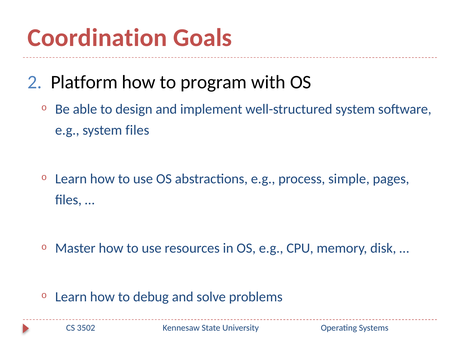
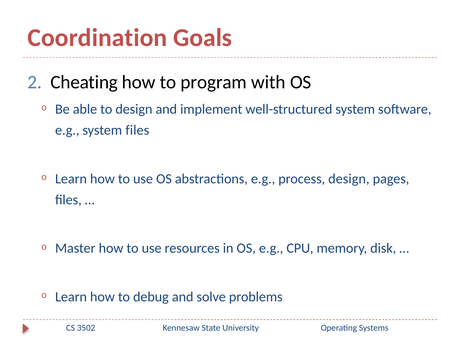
Platform: Platform -> Cheating (84, 82)
process simple: simple -> design (349, 179)
